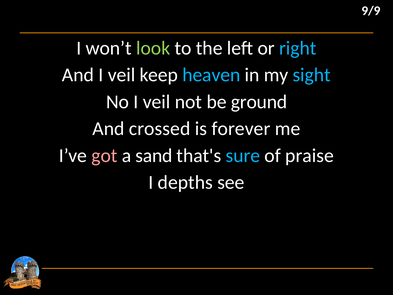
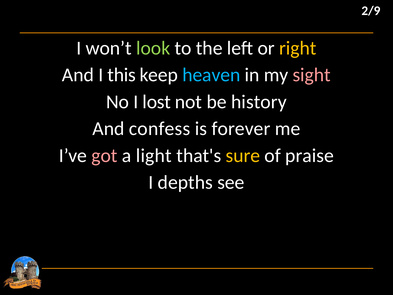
9/9: 9/9 -> 2/9 (371, 11)
right colour: light blue -> yellow (298, 48)
And I veil: veil -> this (122, 75)
sight colour: light blue -> pink (312, 75)
No I veil: veil -> lost (157, 102)
ground: ground -> history (259, 102)
crossed: crossed -> confess (160, 129)
sand: sand -> light (154, 155)
sure colour: light blue -> yellow (243, 155)
